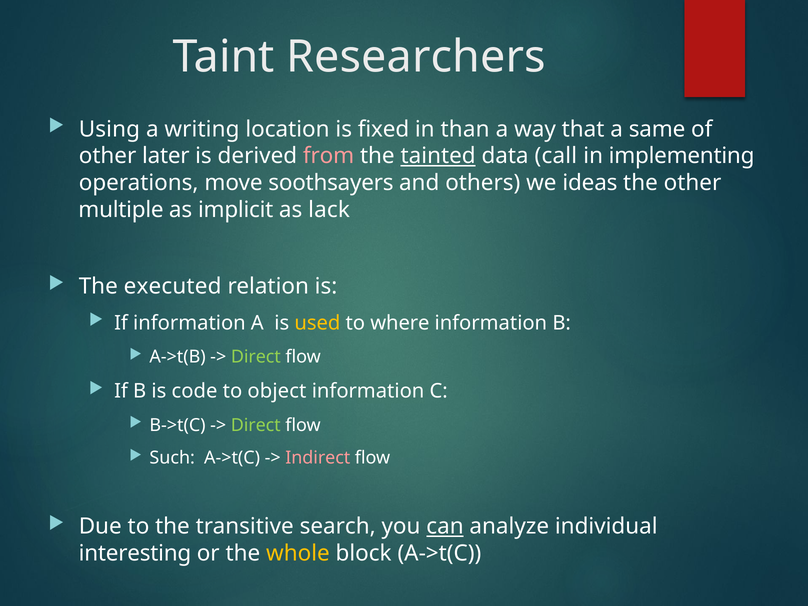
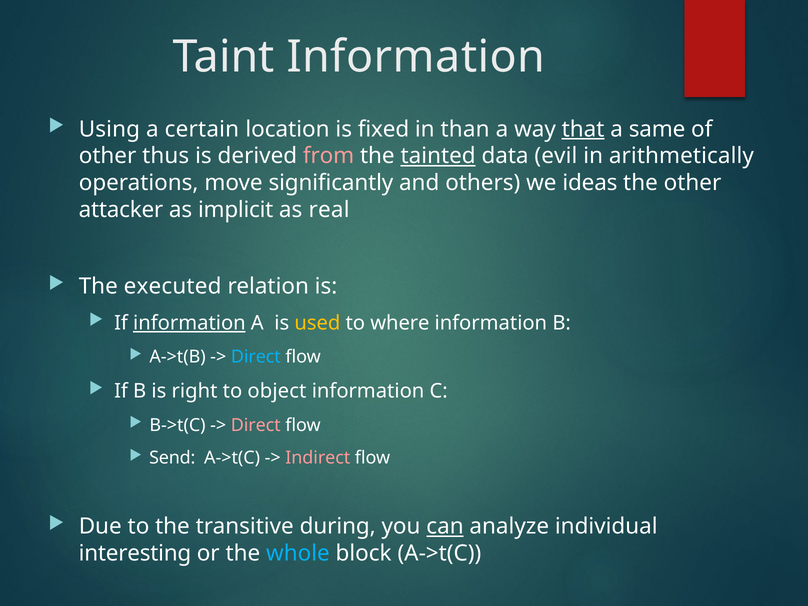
Taint Researchers: Researchers -> Information (416, 57)
writing: writing -> certain (202, 129)
that underline: none -> present (583, 129)
later: later -> thus (166, 156)
call: call -> evil (556, 156)
implementing: implementing -> arithmetically (681, 156)
soothsayers: soothsayers -> significantly (331, 183)
multiple: multiple -> attacker (121, 210)
lack: lack -> real (329, 210)
information underline: none -> present (189, 323)
Direct colour: light green -> light blue (256, 357)
code: code -> right (195, 391)
Direct colour: light green -> pink (256, 425)
Such: Such -> Send (172, 458)
search: search -> during (338, 527)
whole colour: yellow -> light blue (298, 553)
